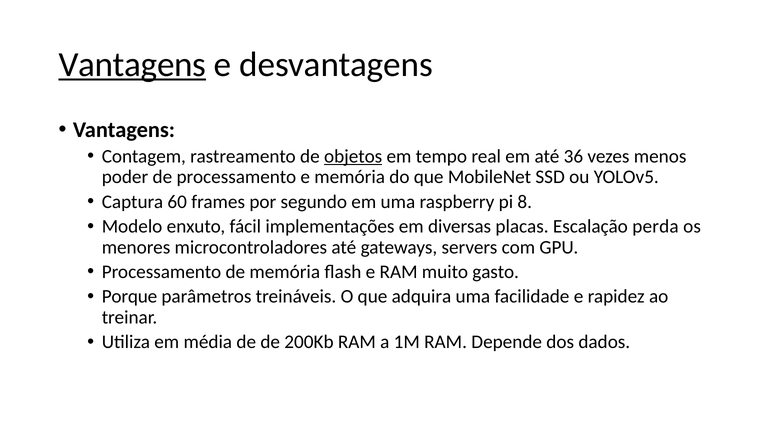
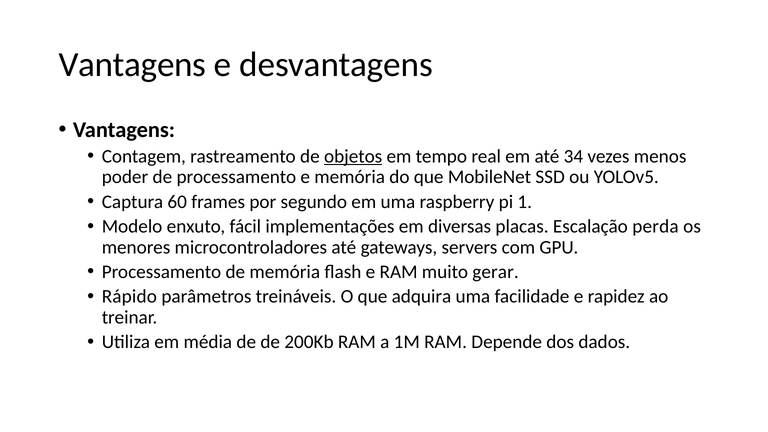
Vantagens underline: present -> none (132, 65)
36: 36 -> 34 (573, 156)
8: 8 -> 1 (525, 202)
gasto: gasto -> gerar (496, 272)
Porque: Porque -> Rápido (129, 297)
